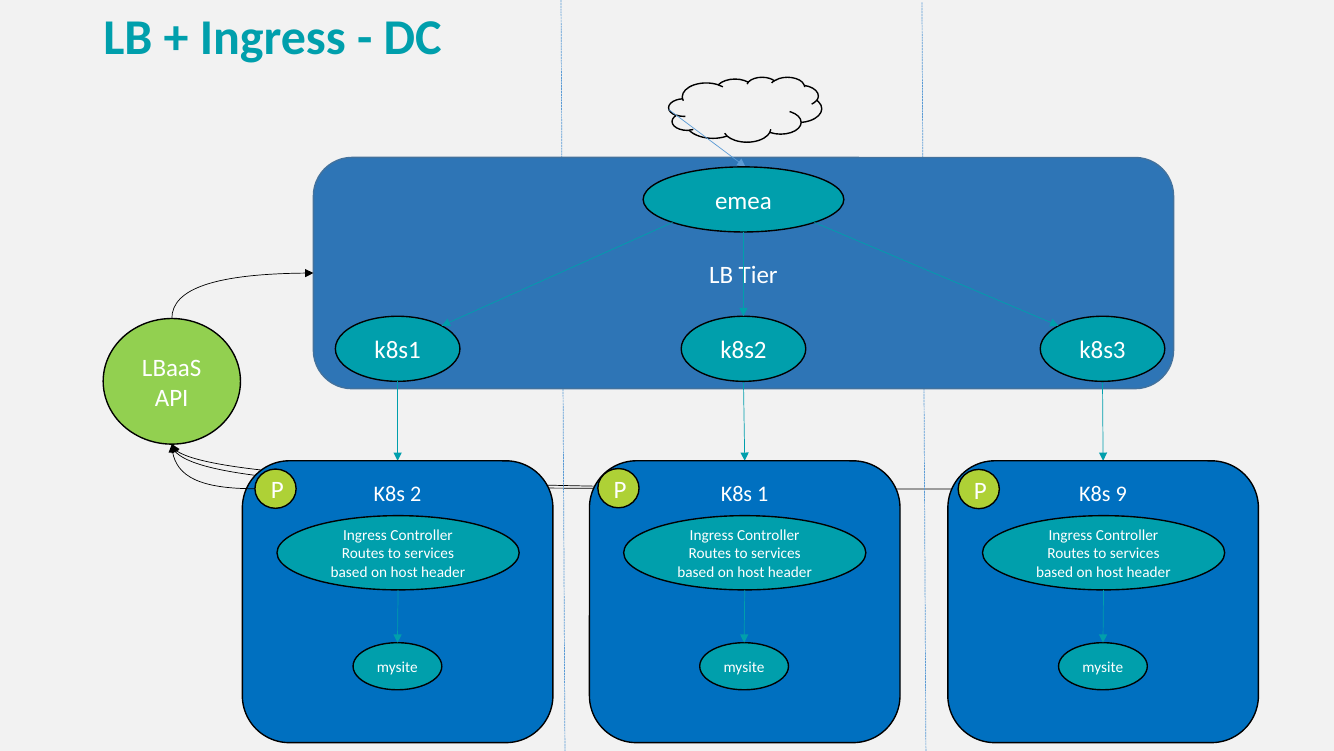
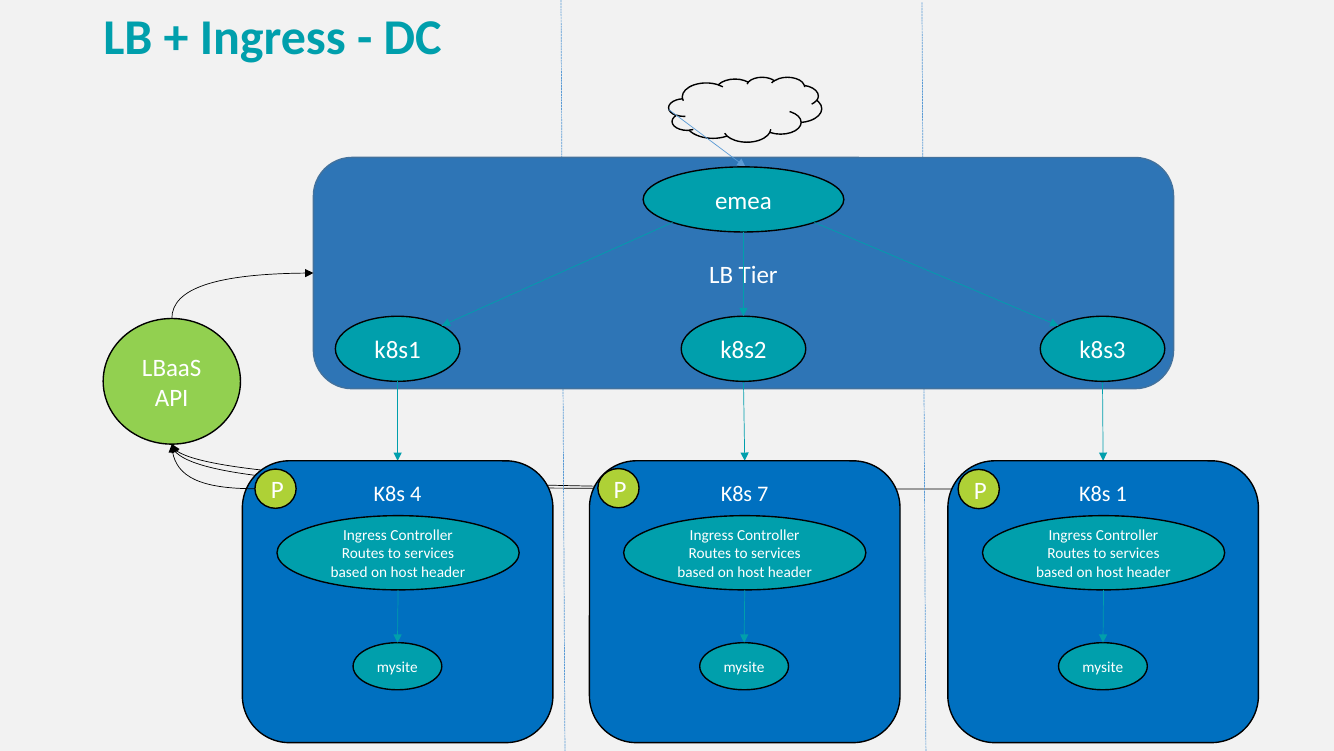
2: 2 -> 4 (416, 494)
1: 1 -> 7 (763, 494)
9: 9 -> 1 (1121, 494)
